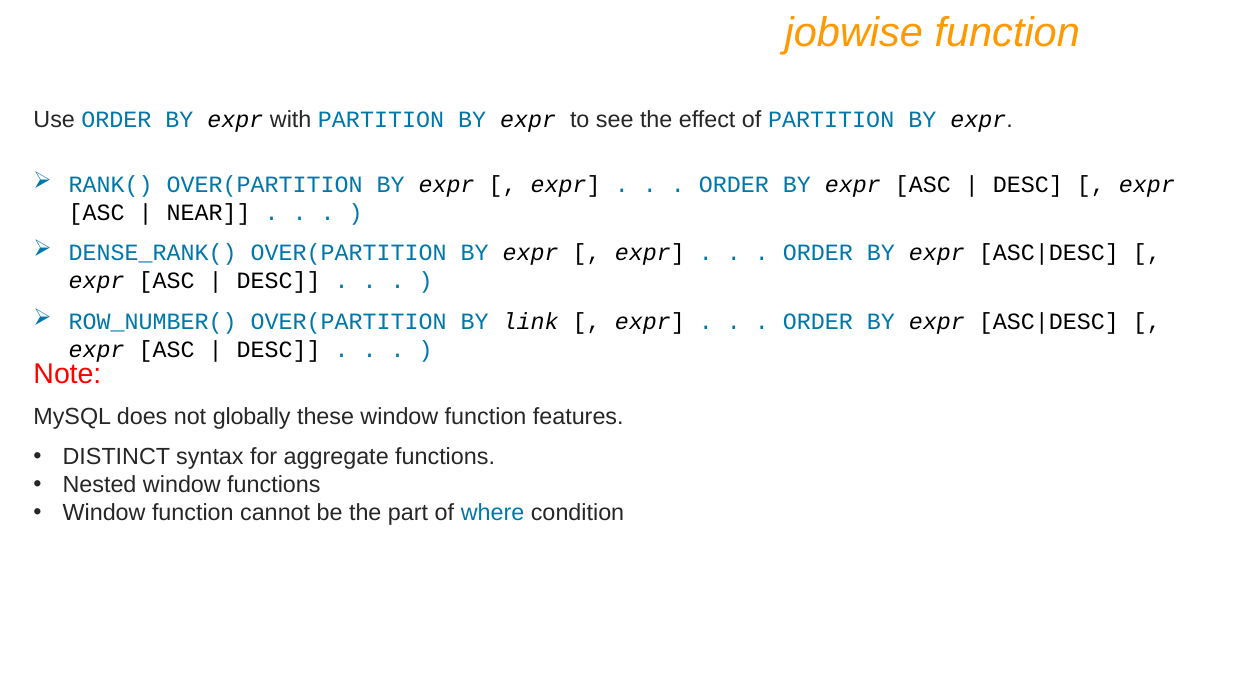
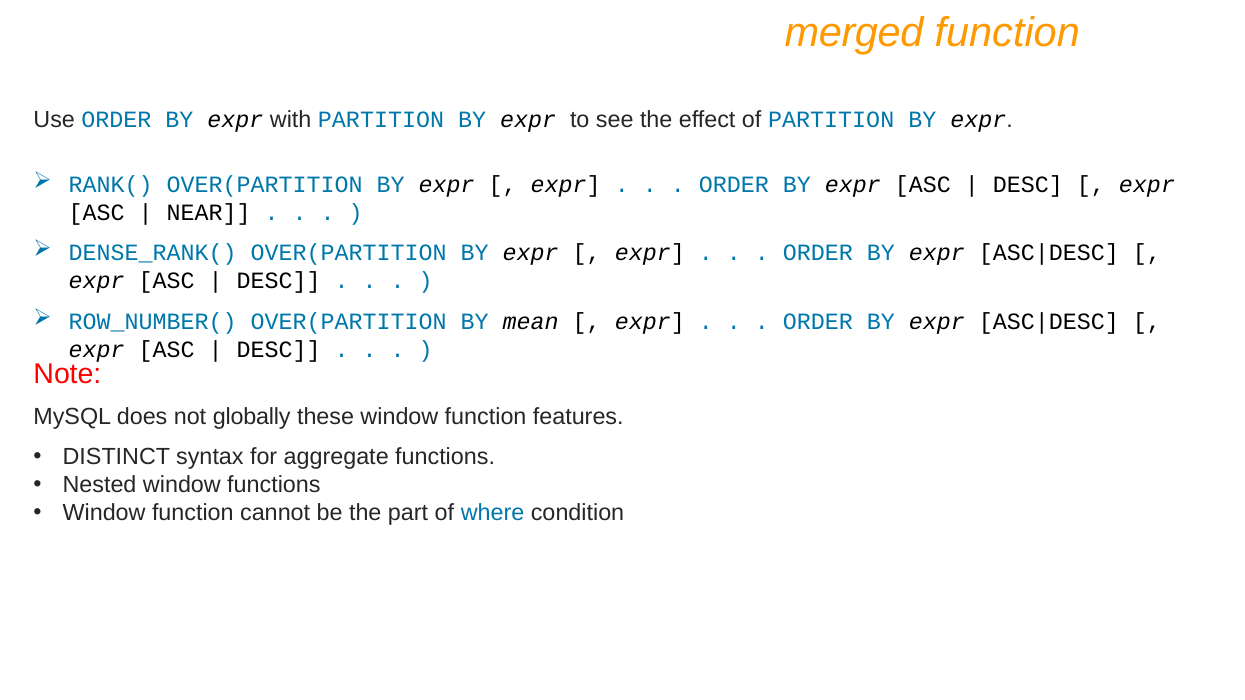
jobwise: jobwise -> merged (854, 32)
link: link -> mean (531, 322)
